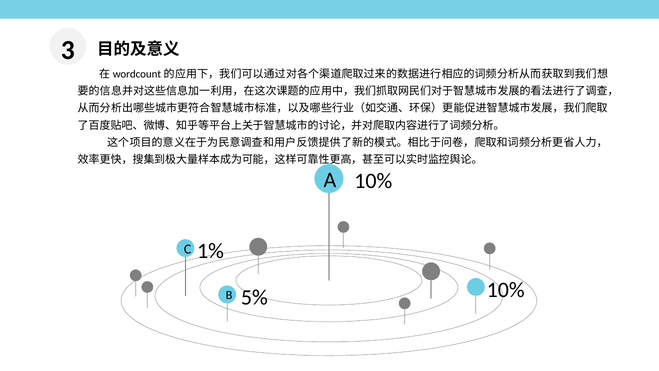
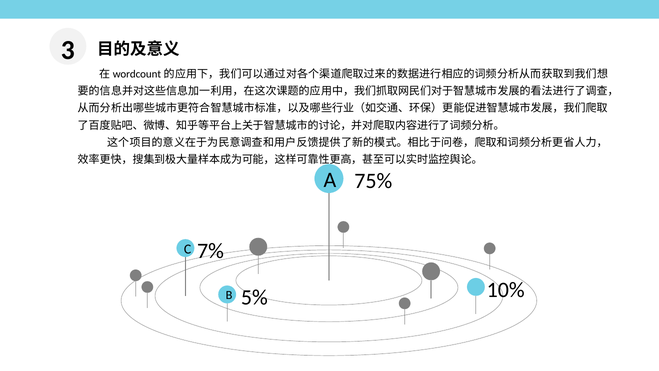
10%: 10% -> 75% (373, 181)
1%: 1% -> 7% (210, 251)
